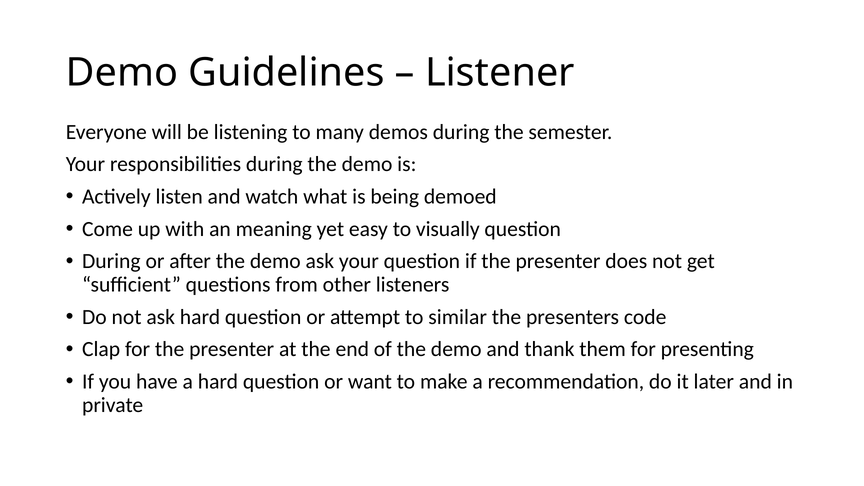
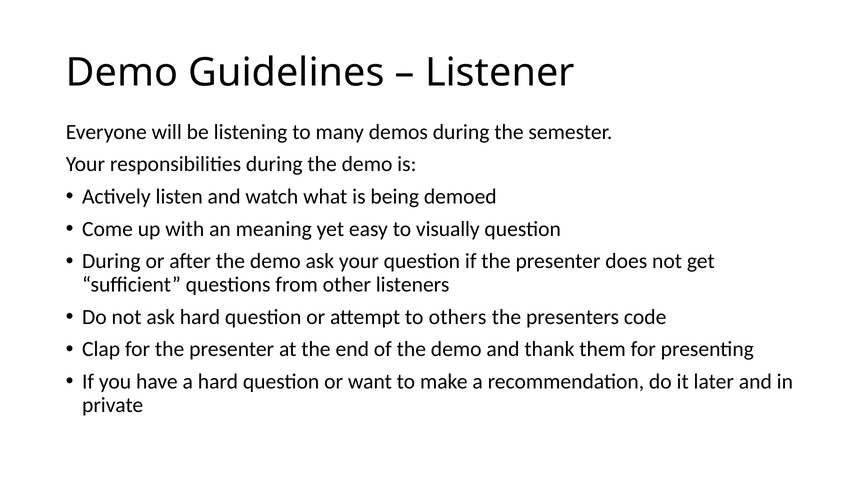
similar: similar -> others (458, 317)
